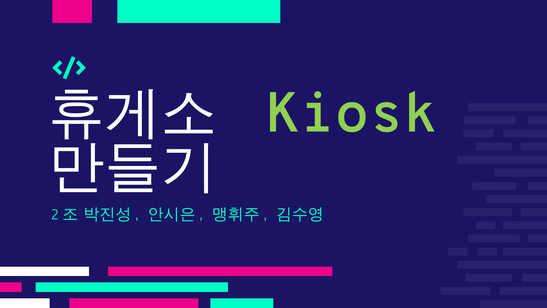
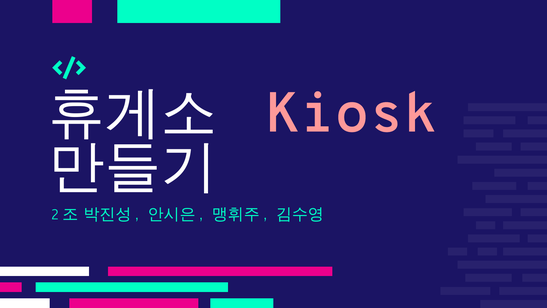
Kiosk colour: light green -> pink (352, 113)
